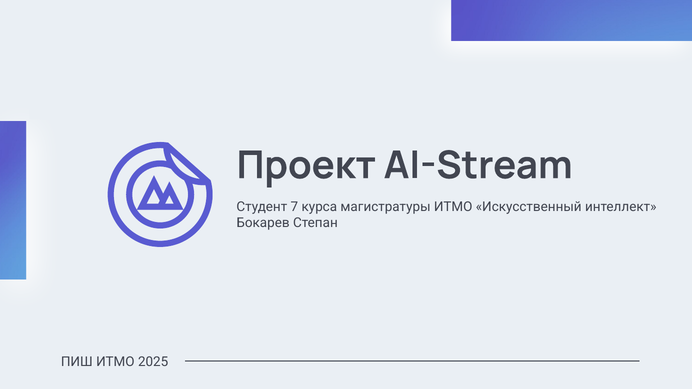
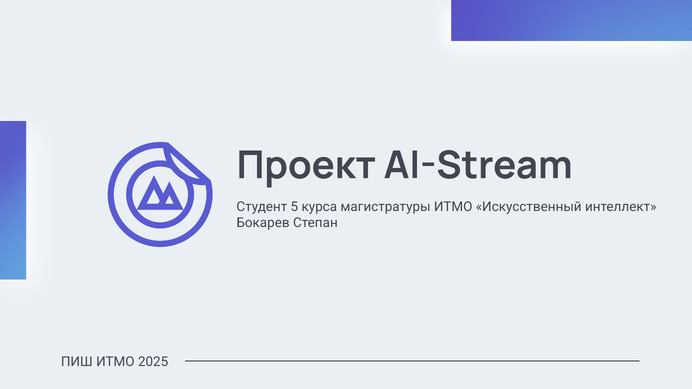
7: 7 -> 5 (294, 207)
